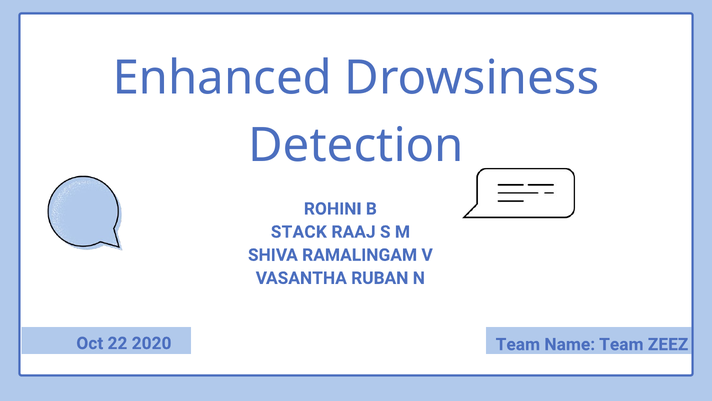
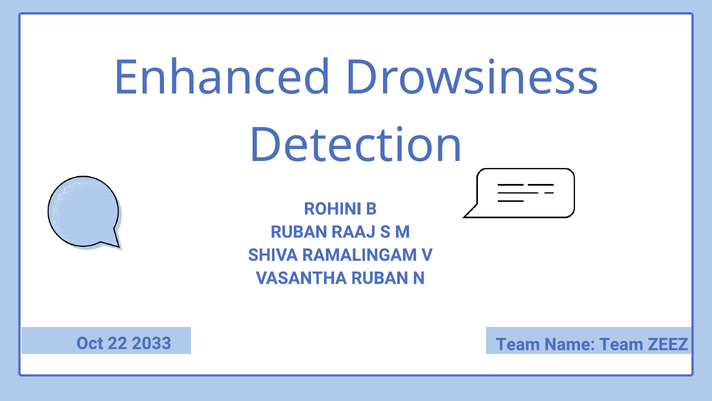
STACK: STACK -> RUBAN (299, 232)
2020: 2020 -> 2033 (152, 343)
